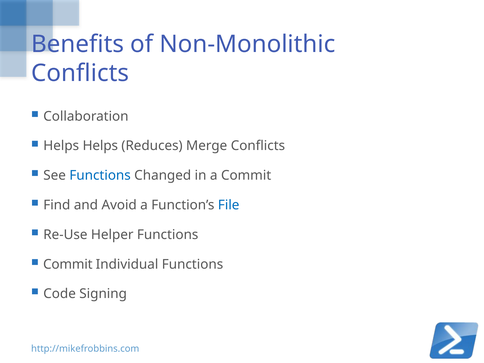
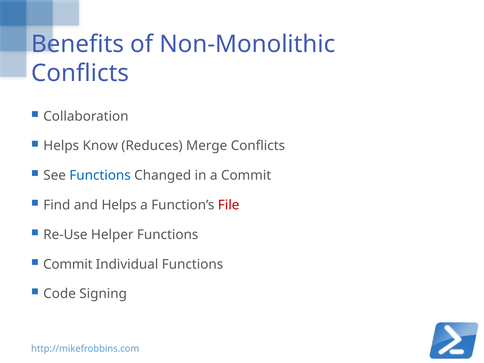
Helps Helps: Helps -> Know (100, 146)
and Avoid: Avoid -> Helps (119, 205)
File colour: blue -> red (229, 205)
